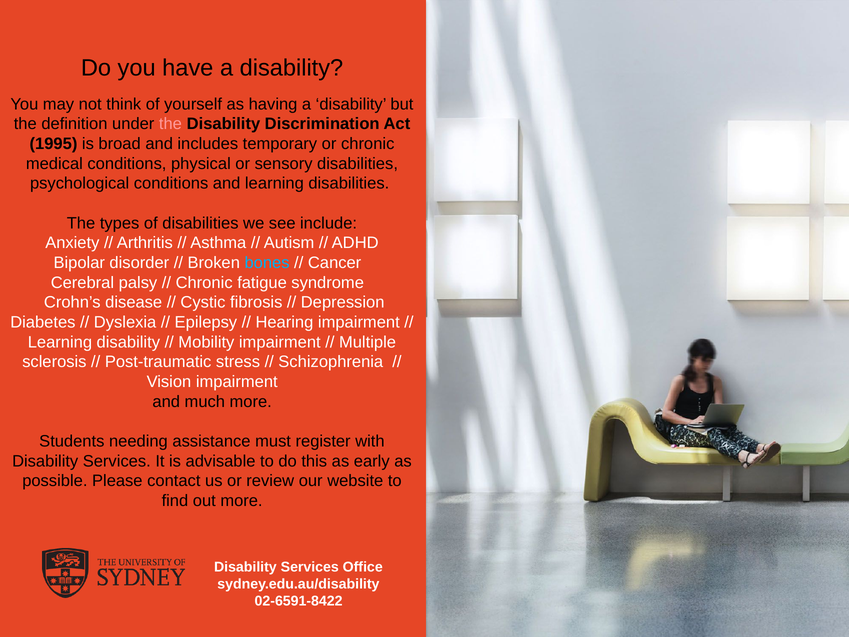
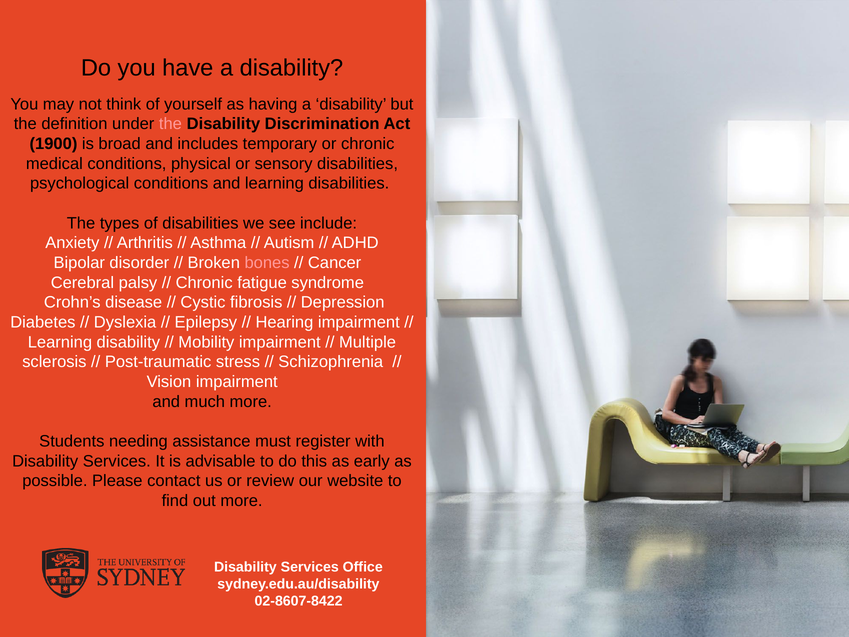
1995: 1995 -> 1900 (53, 144)
bones colour: light blue -> pink (267, 263)
02-6591-8422: 02-6591-8422 -> 02-8607-8422 (299, 601)
